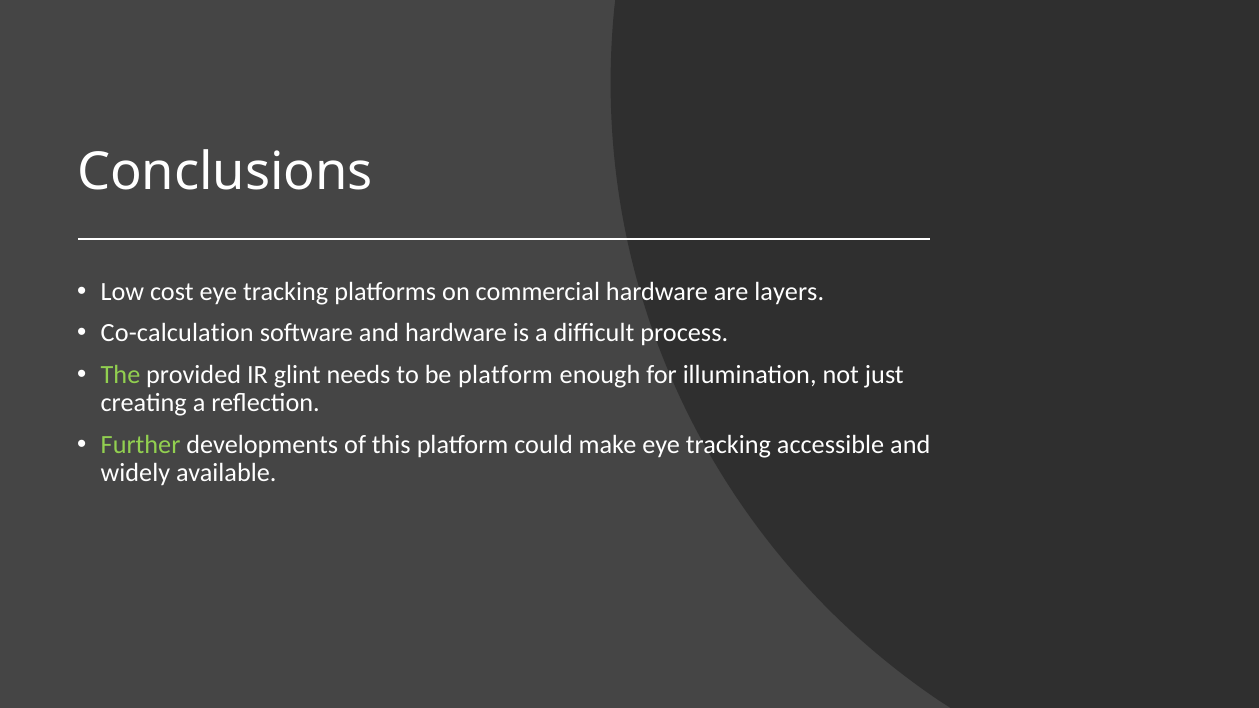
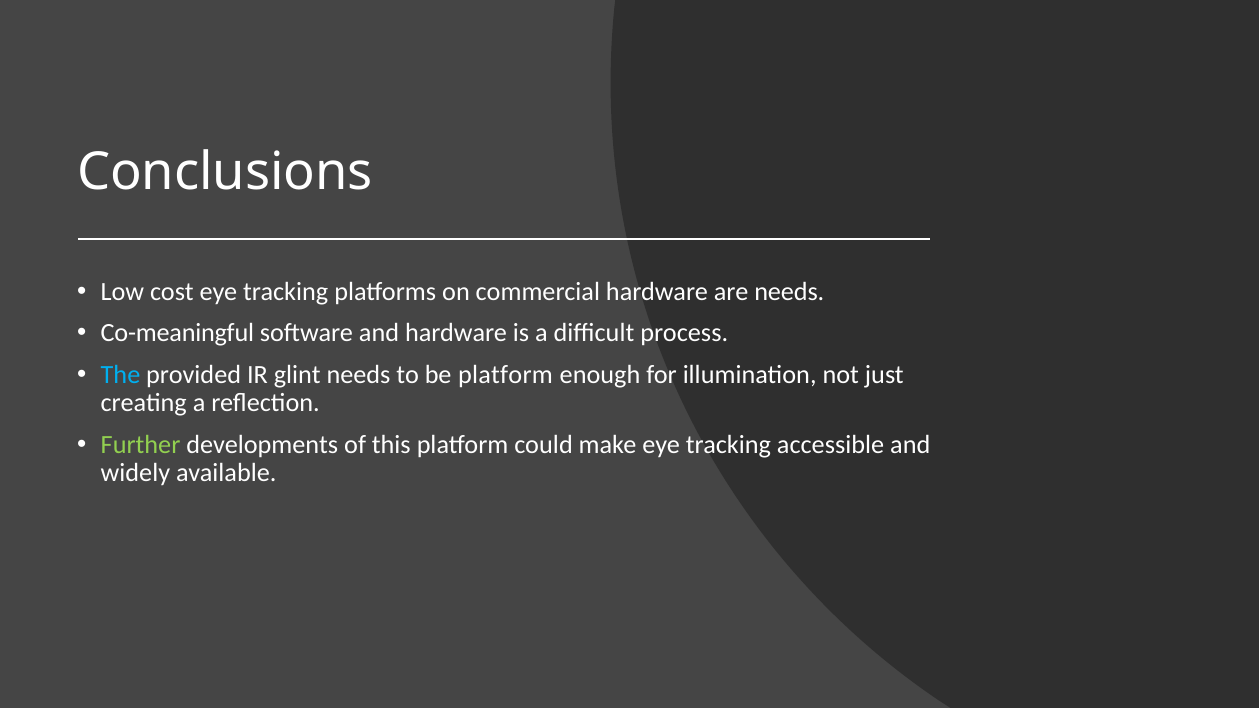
are layers: layers -> needs (789, 292)
Co-calculation: Co-calculation -> Co-meaningful (177, 333)
The colour: light green -> light blue (121, 375)
